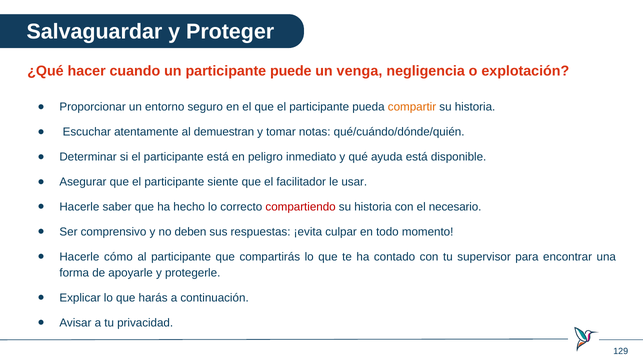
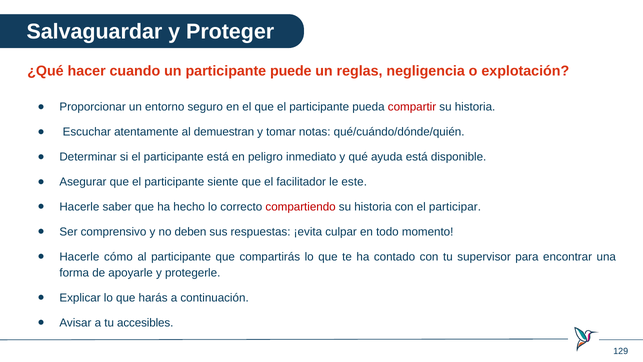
venga: venga -> reglas (360, 71)
compartir colour: orange -> red (412, 107)
usar: usar -> este (354, 182)
necesario: necesario -> participar (455, 207)
privacidad: privacidad -> accesibles (145, 323)
